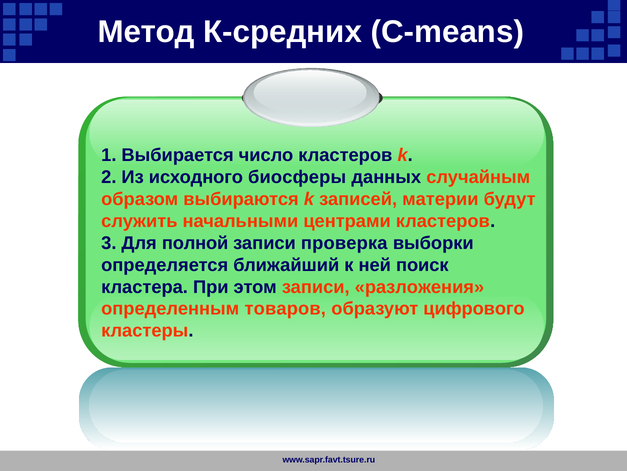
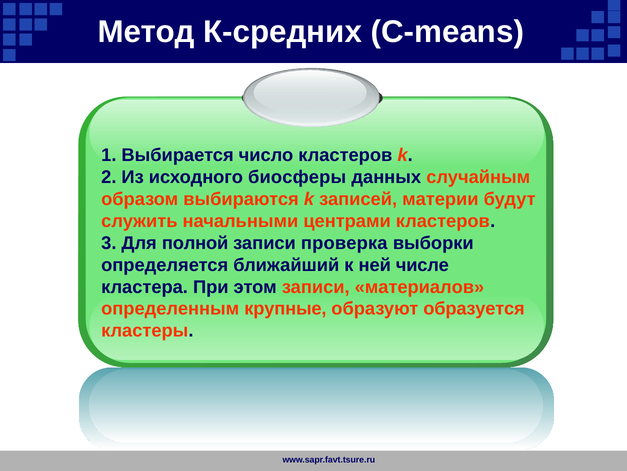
поиск: поиск -> числе (422, 265)
разложения: разложения -> материалов (419, 287)
товаров: товаров -> крупные (285, 308)
цифрового: цифрового -> образуется (474, 308)
